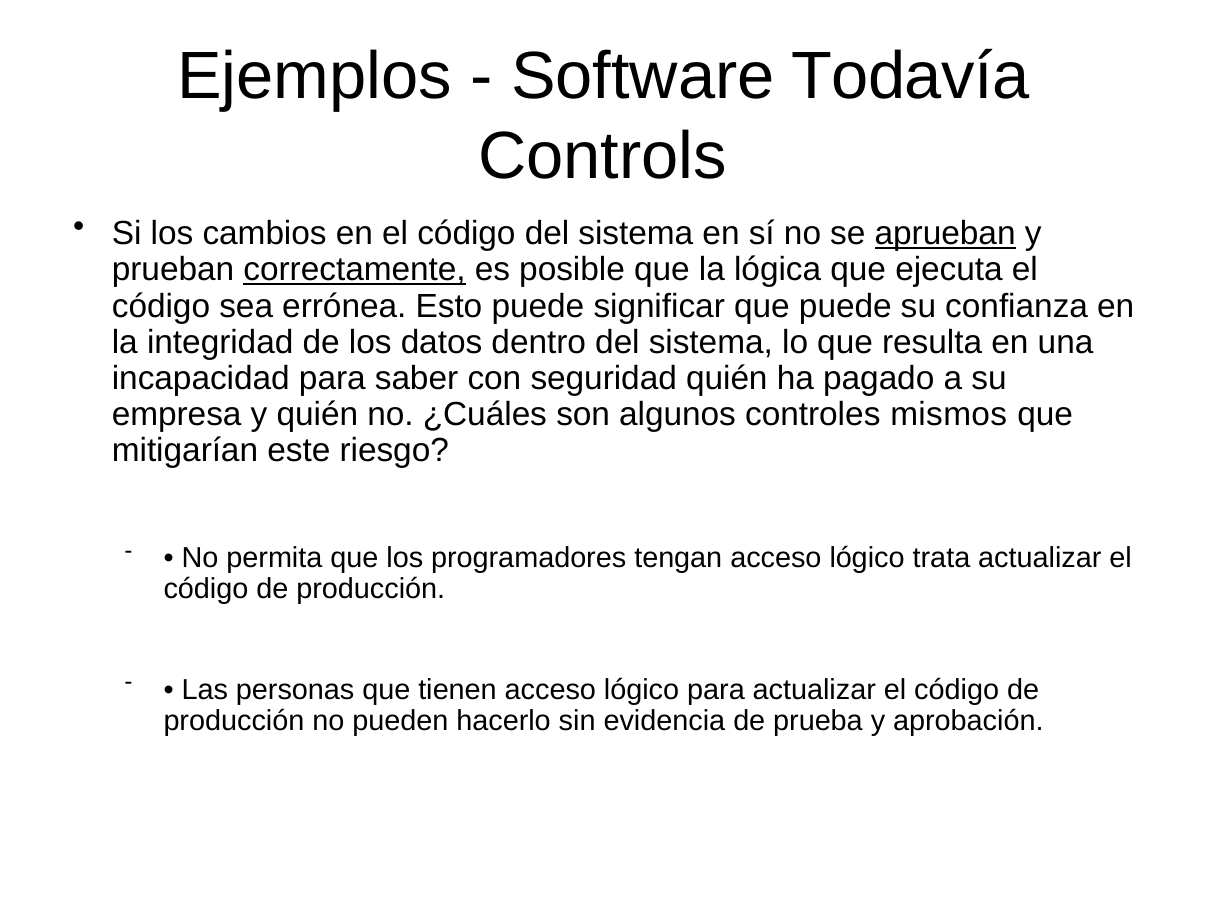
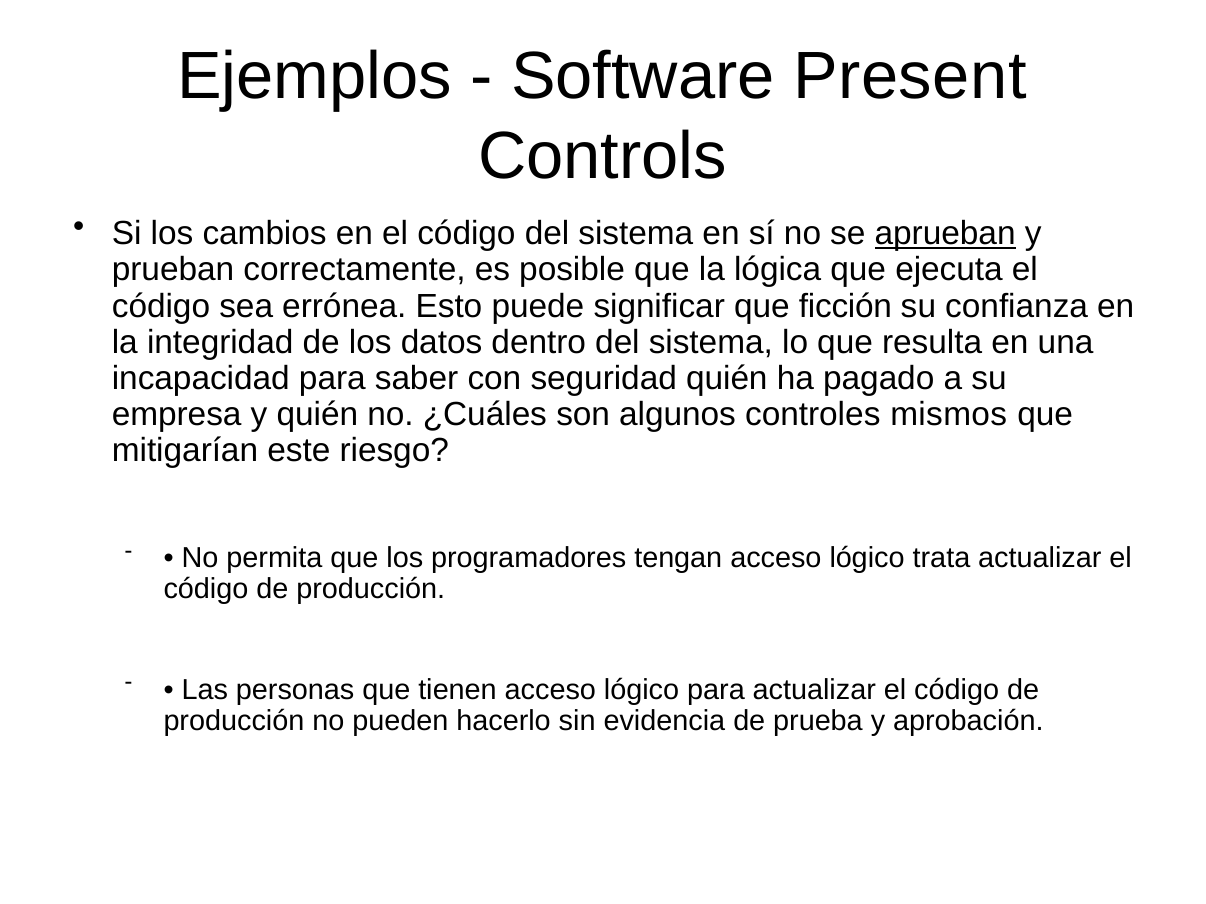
Todavía: Todavía -> Present (910, 76)
correctamente underline: present -> none (355, 270)
que puede: puede -> ficción (845, 306)
